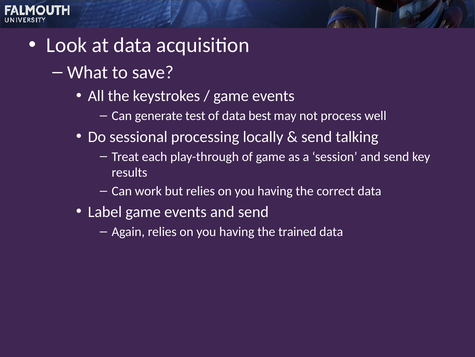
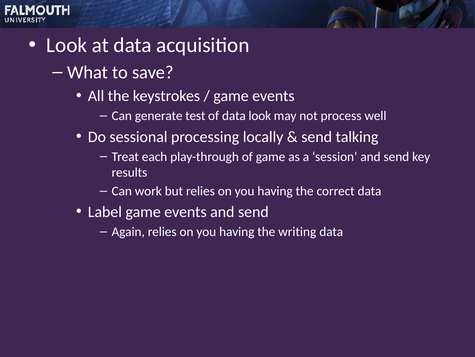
data best: best -> look (260, 116)
trained: trained -> writing (297, 231)
